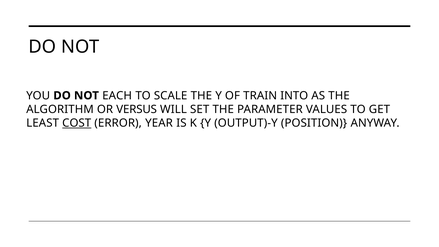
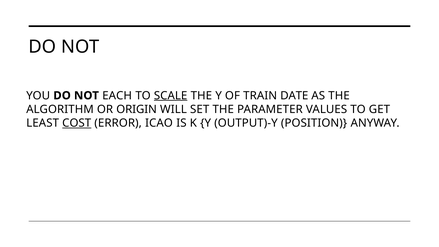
SCALE underline: none -> present (171, 96)
INTO: INTO -> DATE (294, 96)
VERSUS: VERSUS -> ORIGIN (137, 109)
YEAR: YEAR -> ICAO (159, 123)
